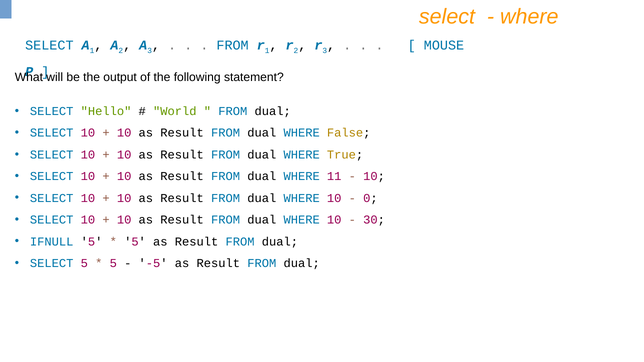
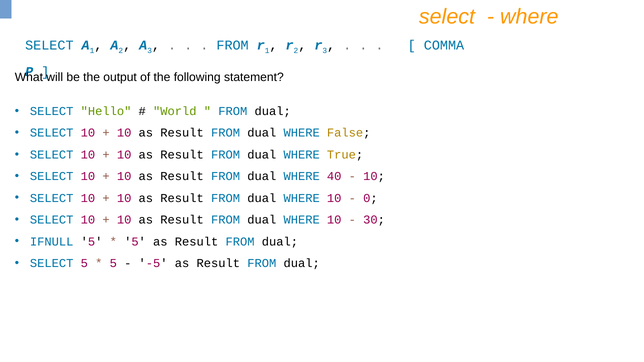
MOUSE: MOUSE -> COMMA (444, 46)
11: 11 -> 40 (334, 177)
